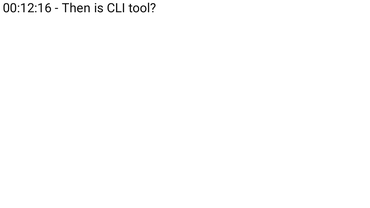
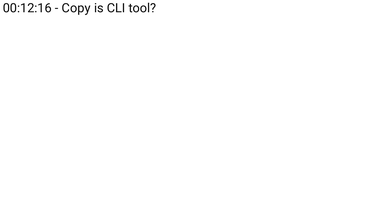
Then: Then -> Copy (76, 8)
